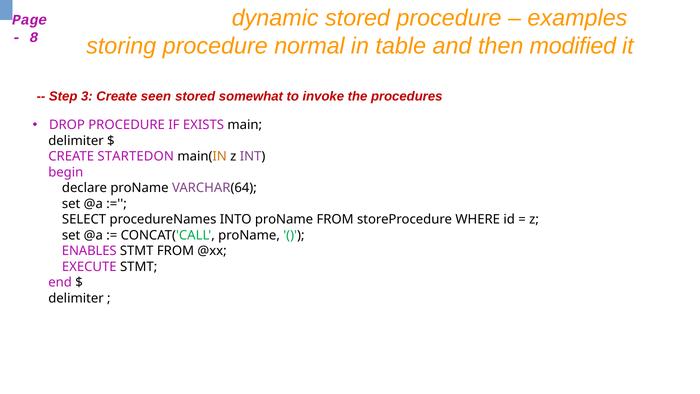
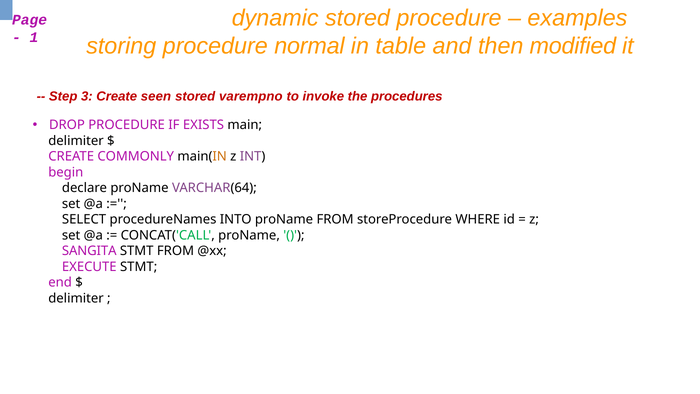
8: 8 -> 1 (34, 38)
somewhat: somewhat -> varempno (251, 97)
STARTEDON: STARTEDON -> COMMONLY (136, 156)
ENABLES: ENABLES -> SANGITA (89, 251)
